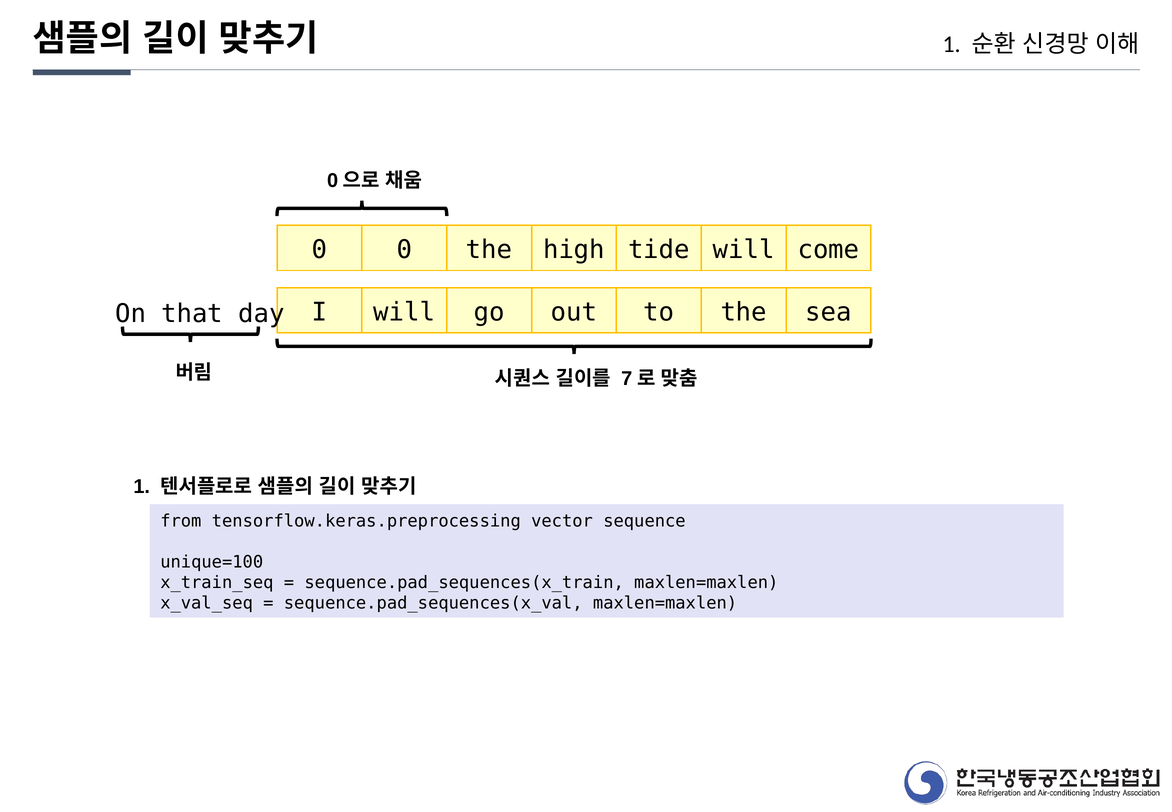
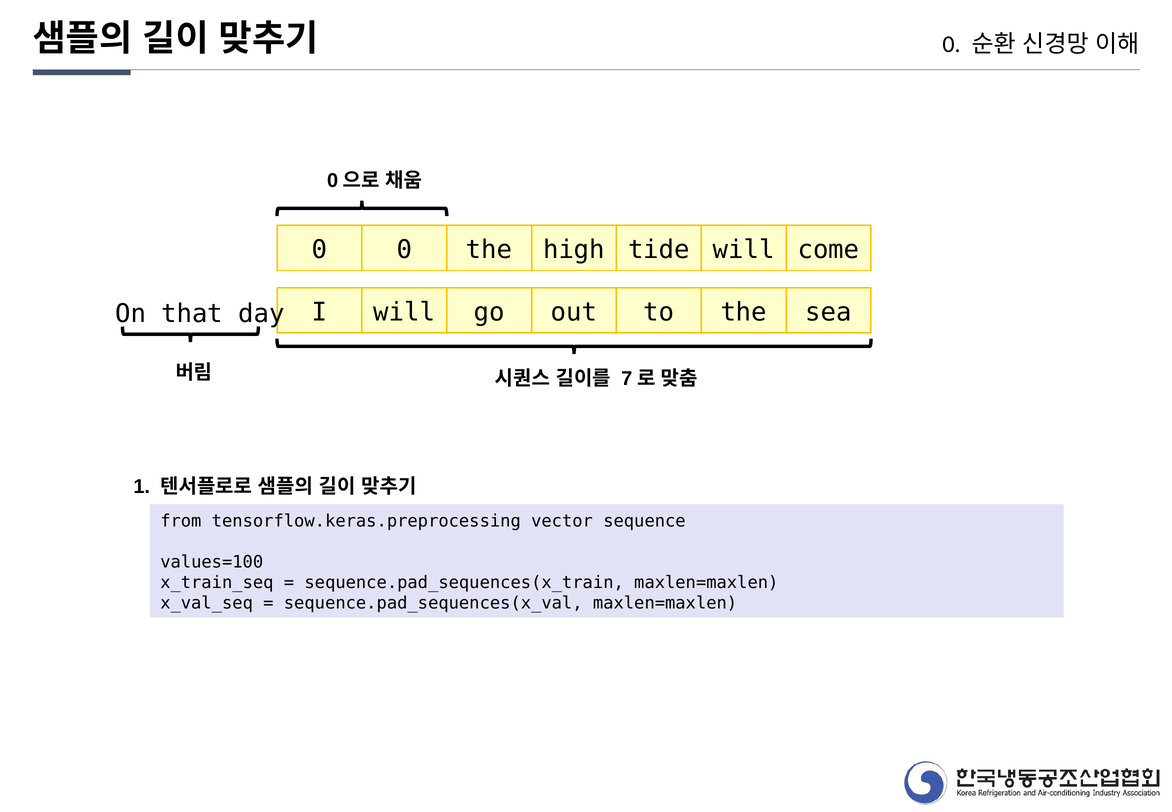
1: 1 -> 0 (952, 44)
unique=100: unique=100 -> values=100 (212, 562)
